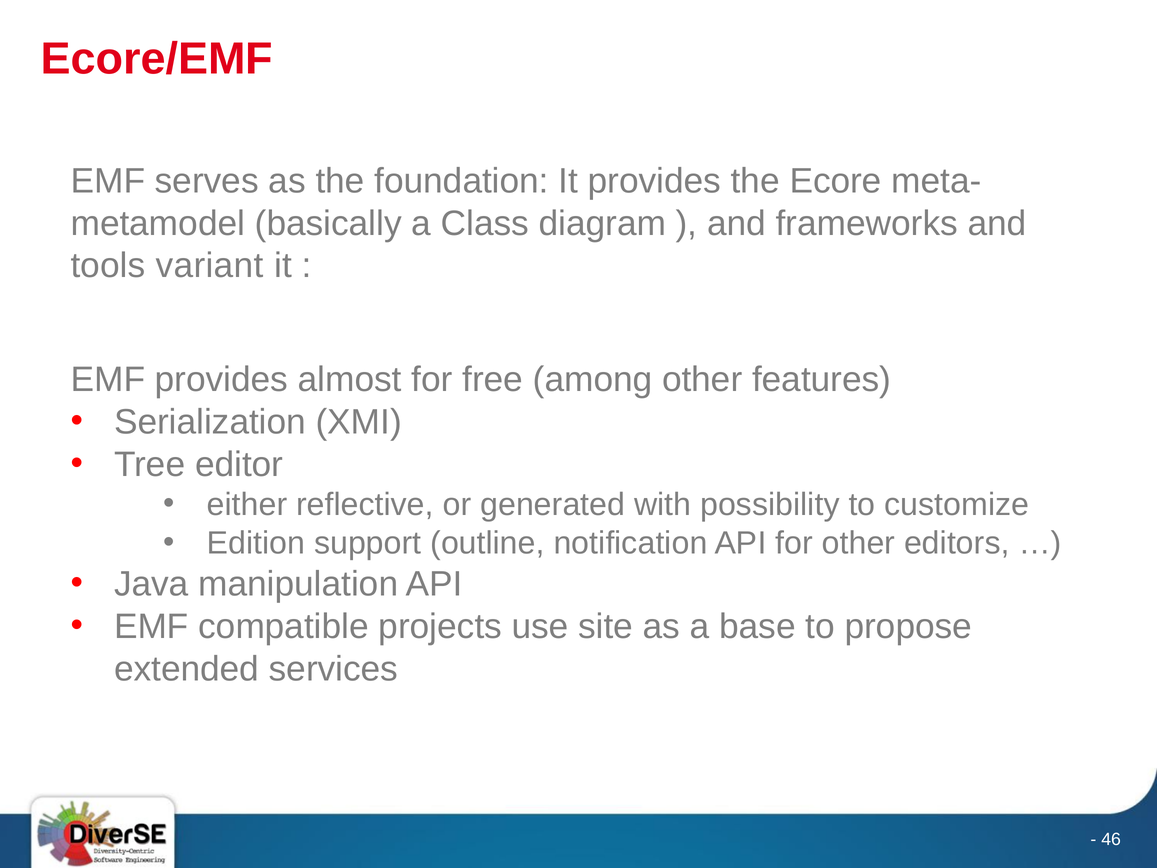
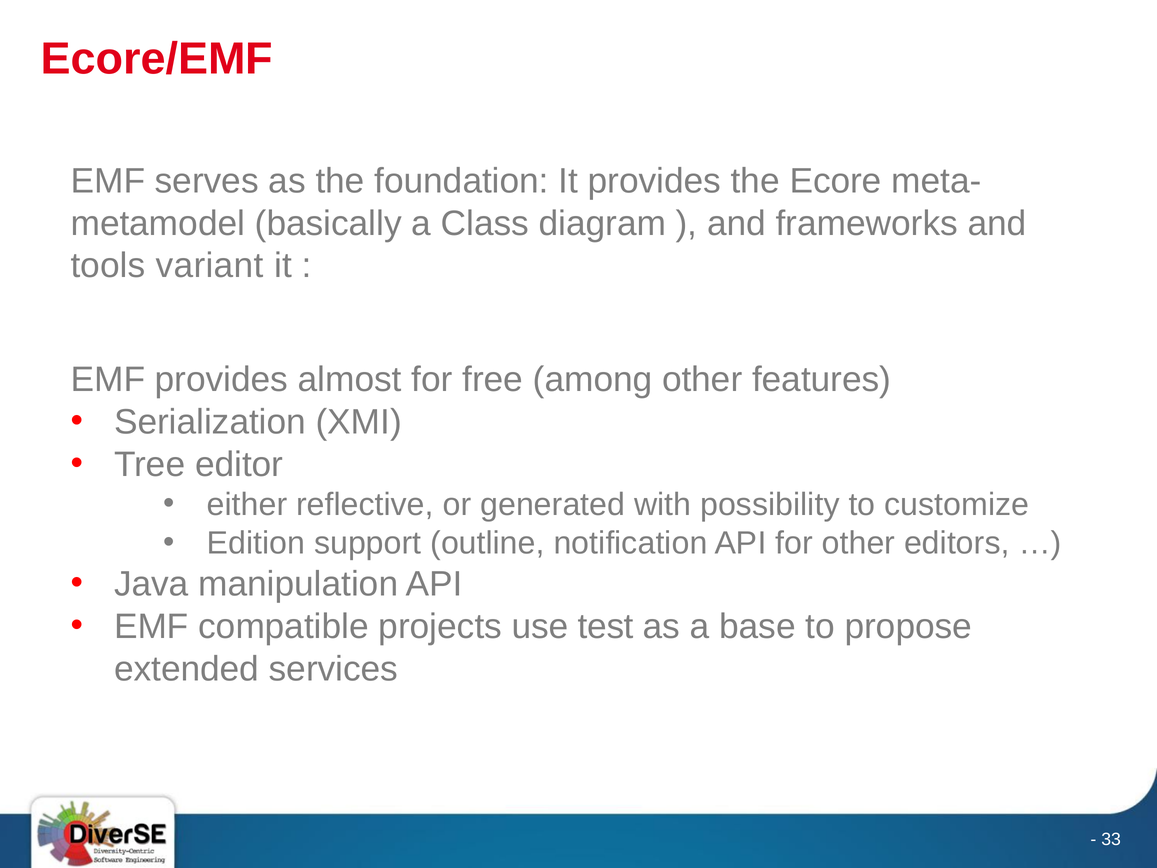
site: site -> test (606, 626)
46: 46 -> 33 (1111, 839)
